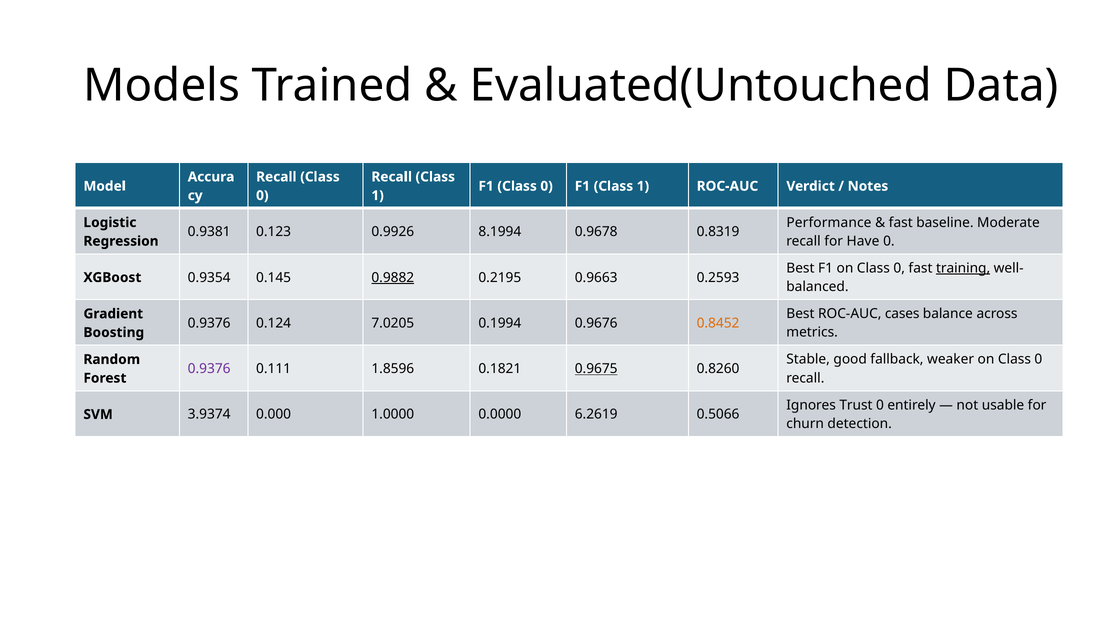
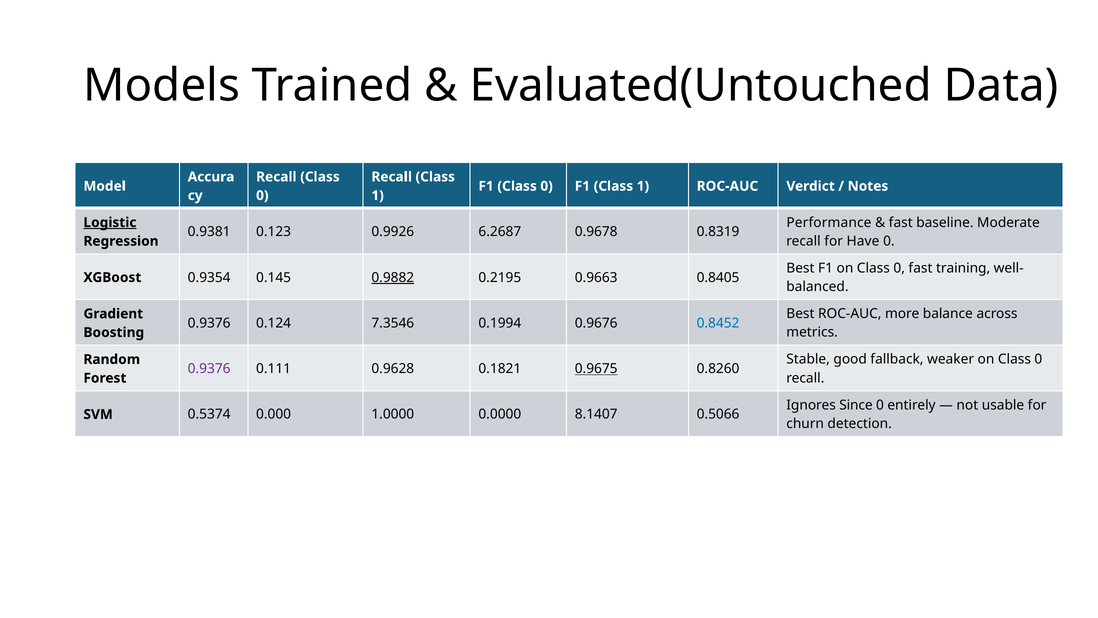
Logistic underline: none -> present (110, 222)
8.1994: 8.1994 -> 6.2687 (500, 232)
training underline: present -> none (963, 268)
0.2593: 0.2593 -> 0.8405 (718, 277)
cases: cases -> more (902, 314)
7.0205: 7.0205 -> 7.3546 (393, 323)
0.8452 colour: orange -> blue (718, 323)
1.8596: 1.8596 -> 0.9628 (393, 369)
Trust: Trust -> Since (856, 405)
3.9374: 3.9374 -> 0.5374 (209, 414)
6.2619: 6.2619 -> 8.1407 (596, 414)
